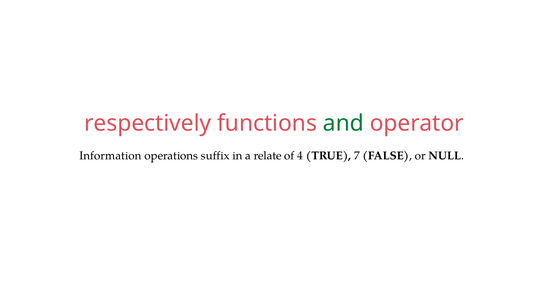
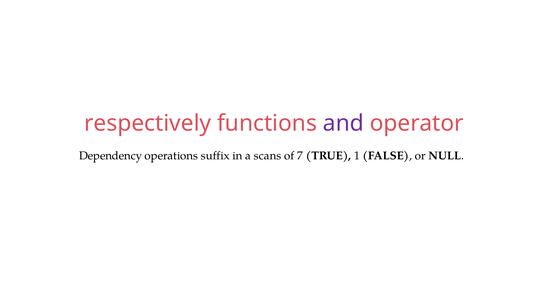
and colour: green -> purple (343, 123)
Information: Information -> Dependency (111, 156)
relate: relate -> scans (268, 156)
4: 4 -> 7 (300, 156)
7: 7 -> 1 (357, 156)
